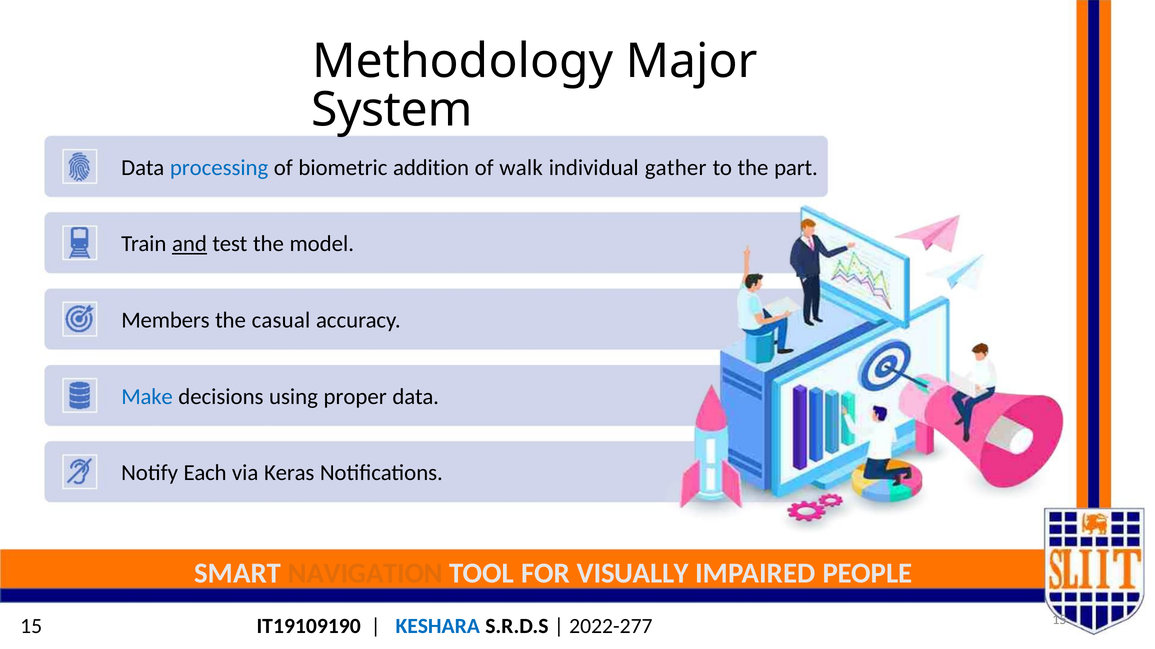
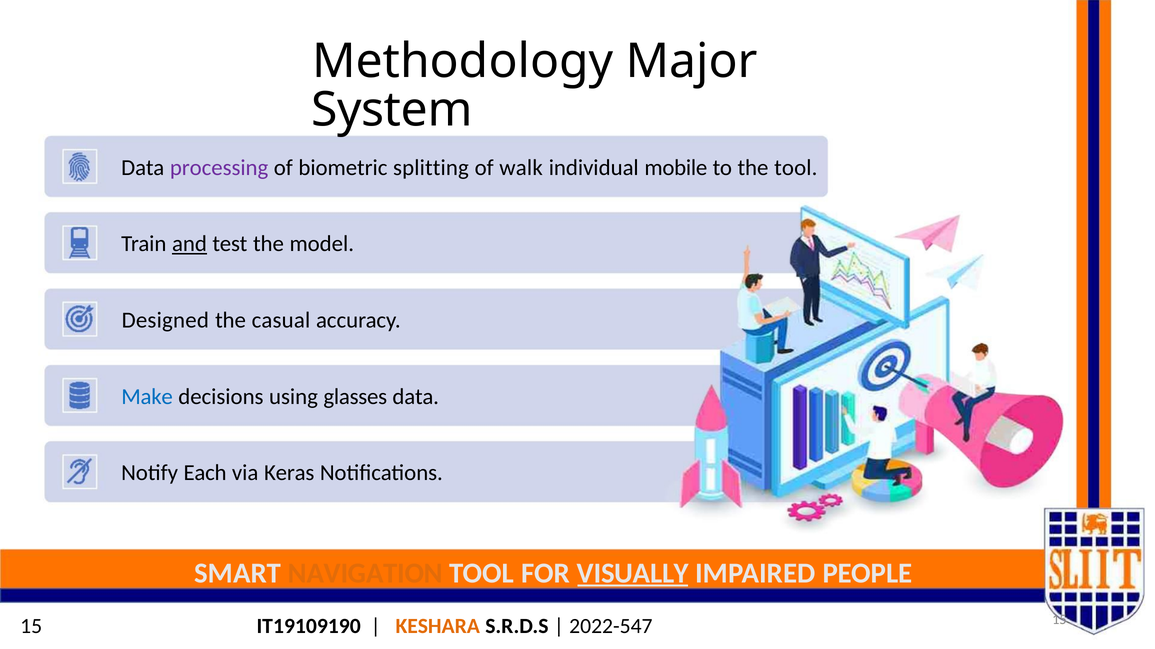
processing colour: blue -> purple (219, 168)
addition: addition -> splitting (431, 168)
gather: gather -> mobile (676, 168)
the part: part -> tool (796, 168)
Members: Members -> Designed (165, 321)
proper: proper -> glasses (355, 397)
VISUALLY underline: none -> present (633, 574)
KESHARA colour: blue -> orange (438, 627)
2022-277: 2022-277 -> 2022-547 (611, 627)
